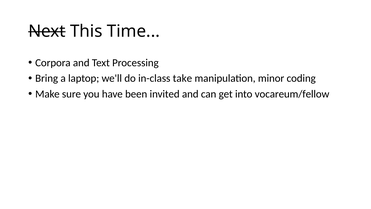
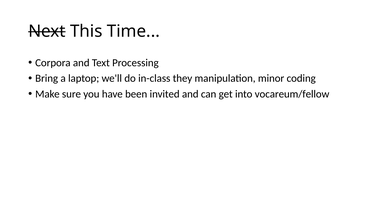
take: take -> they (183, 78)
